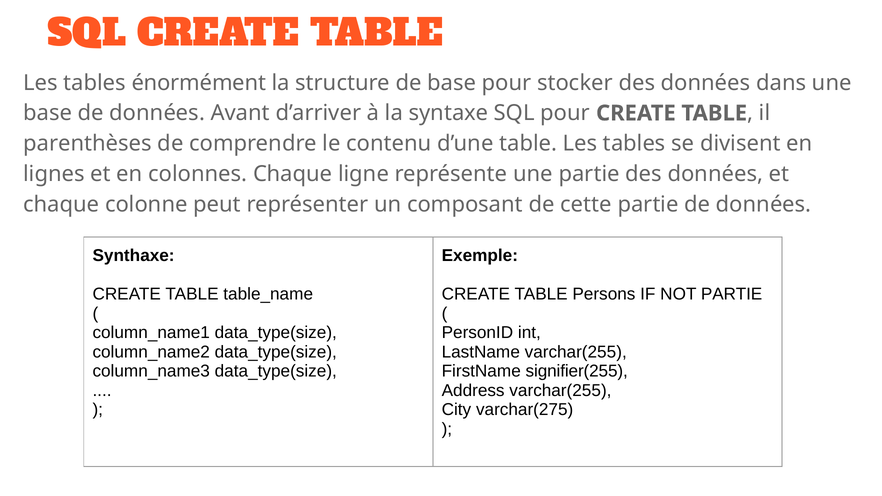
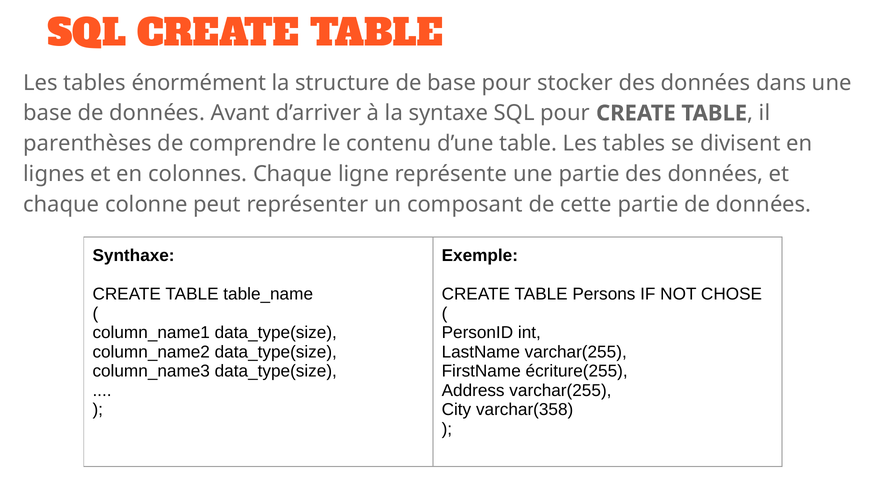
NOT PARTIE: PARTIE -> CHOSE (732, 294)
signifier(255: signifier(255 -> écriture(255 (577, 371)
varchar(275: varchar(275 -> varchar(358 (525, 410)
